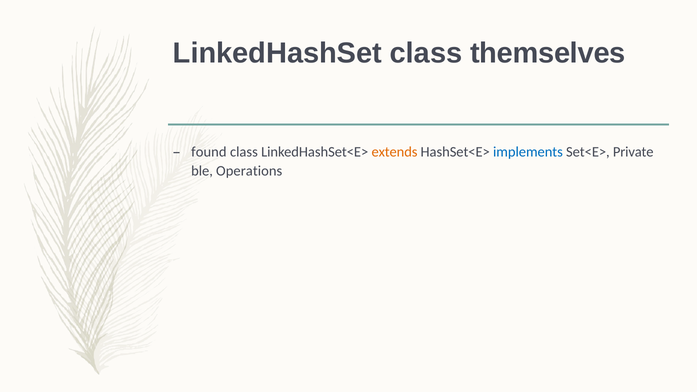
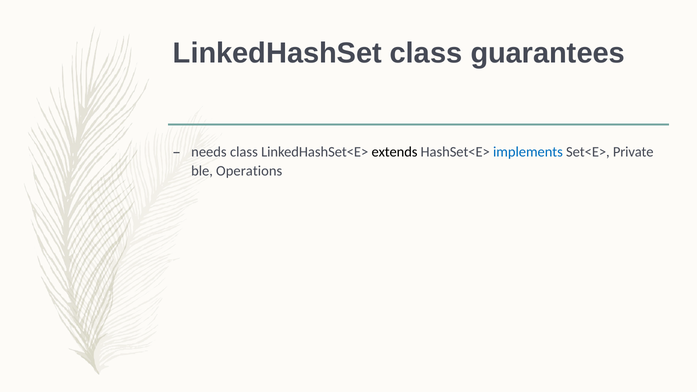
themselves: themselves -> guarantees (548, 53)
found: found -> needs (209, 152)
extends colour: orange -> black (395, 152)
